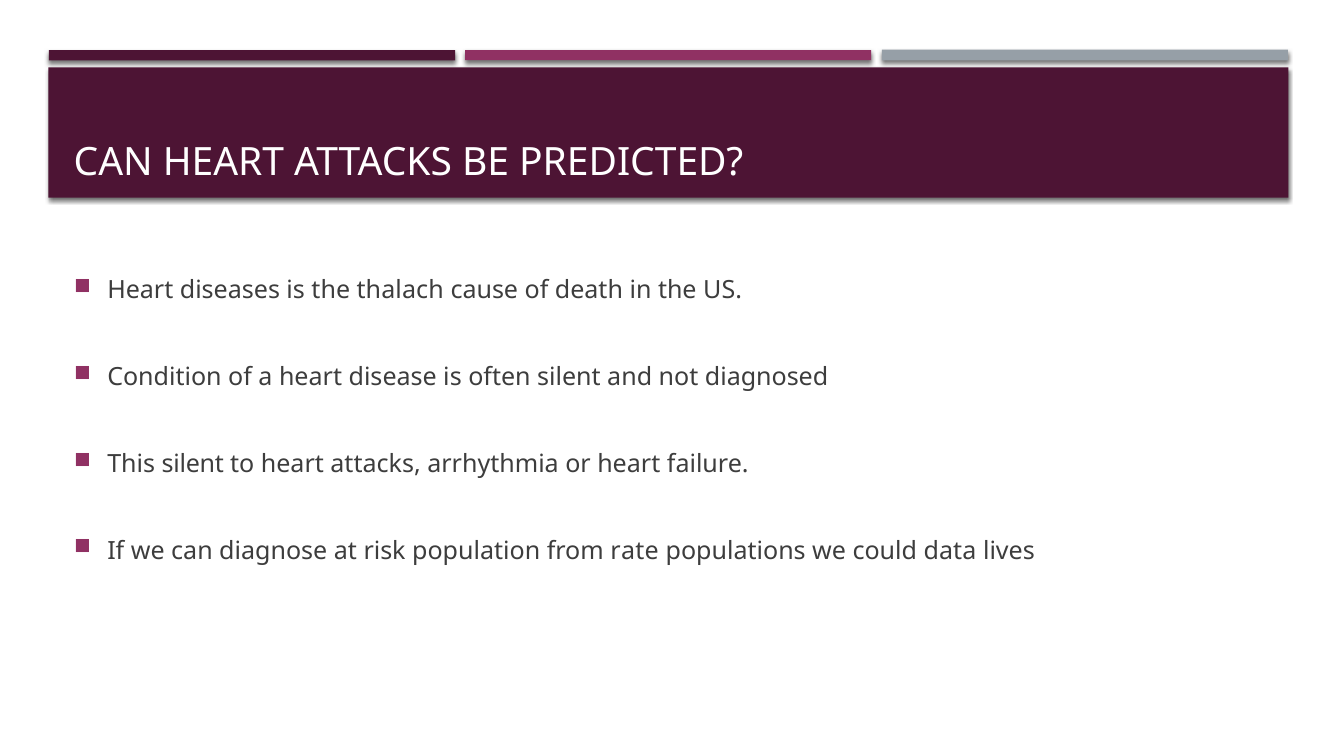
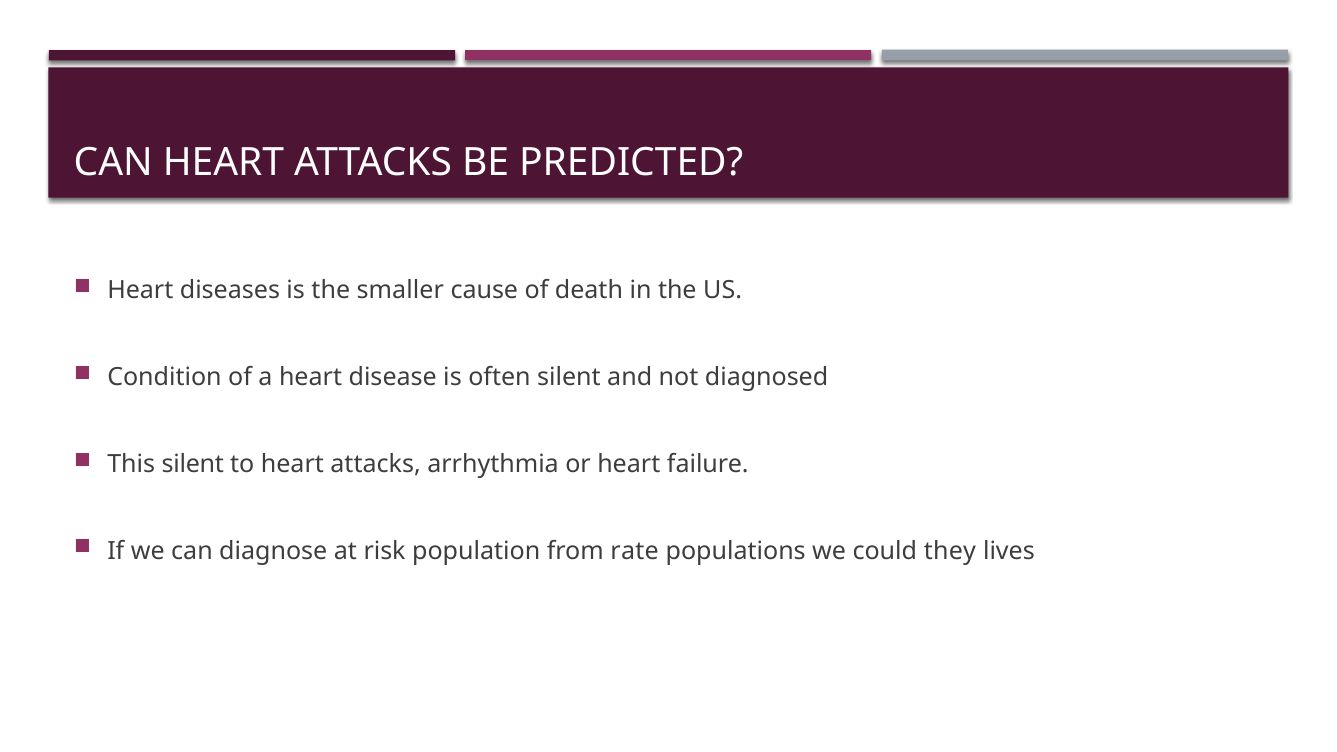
thalach: thalach -> smaller (400, 290)
data: data -> they (950, 551)
